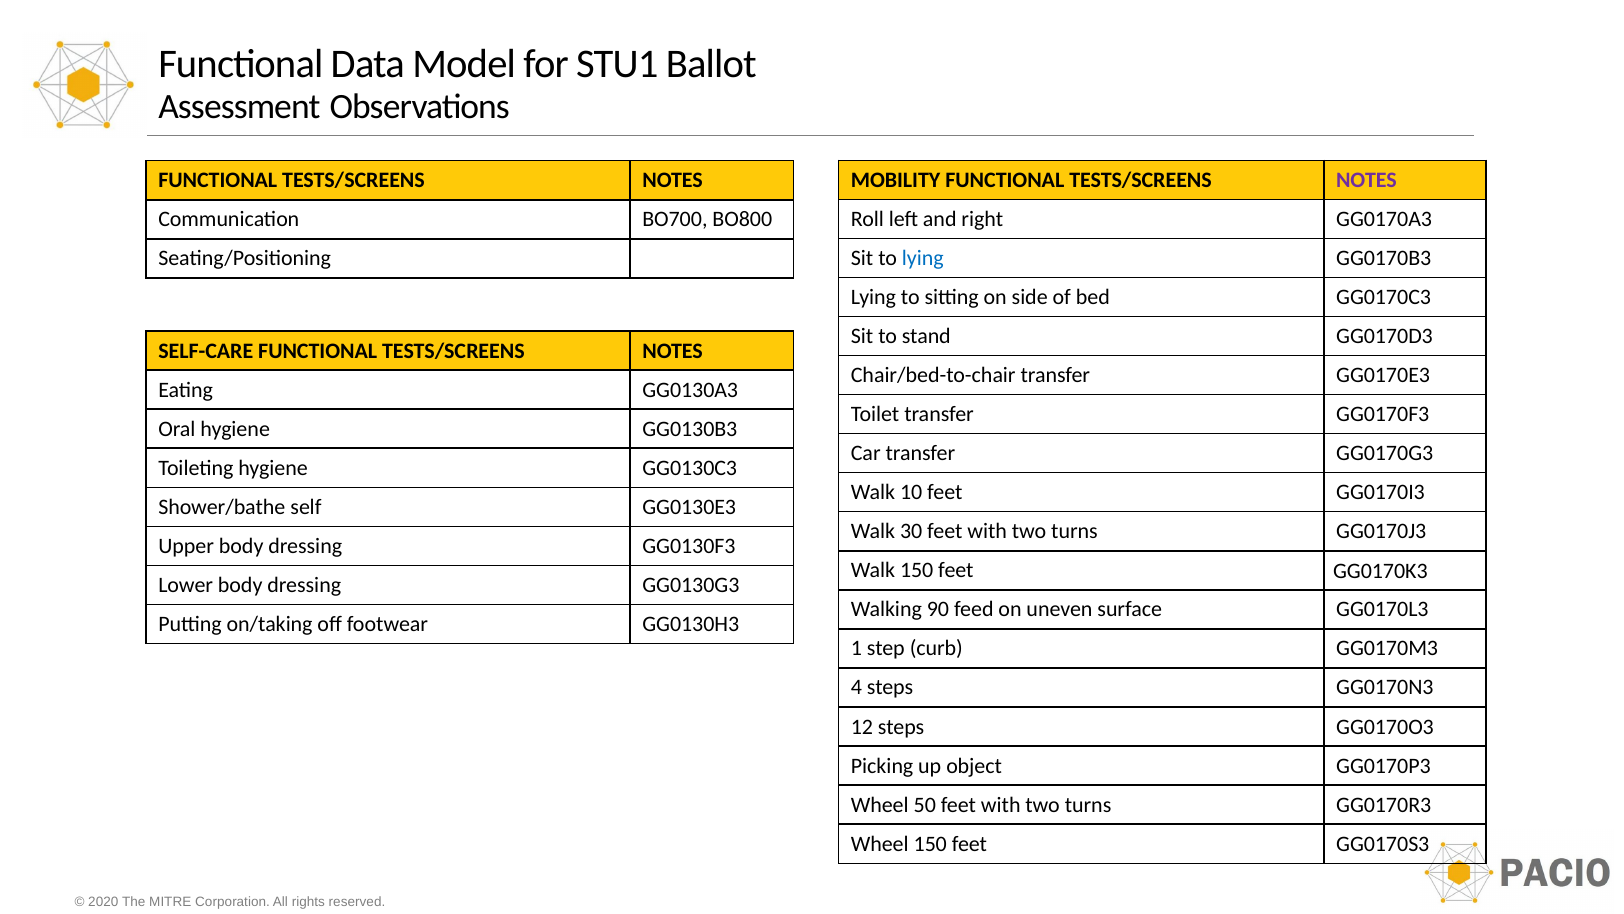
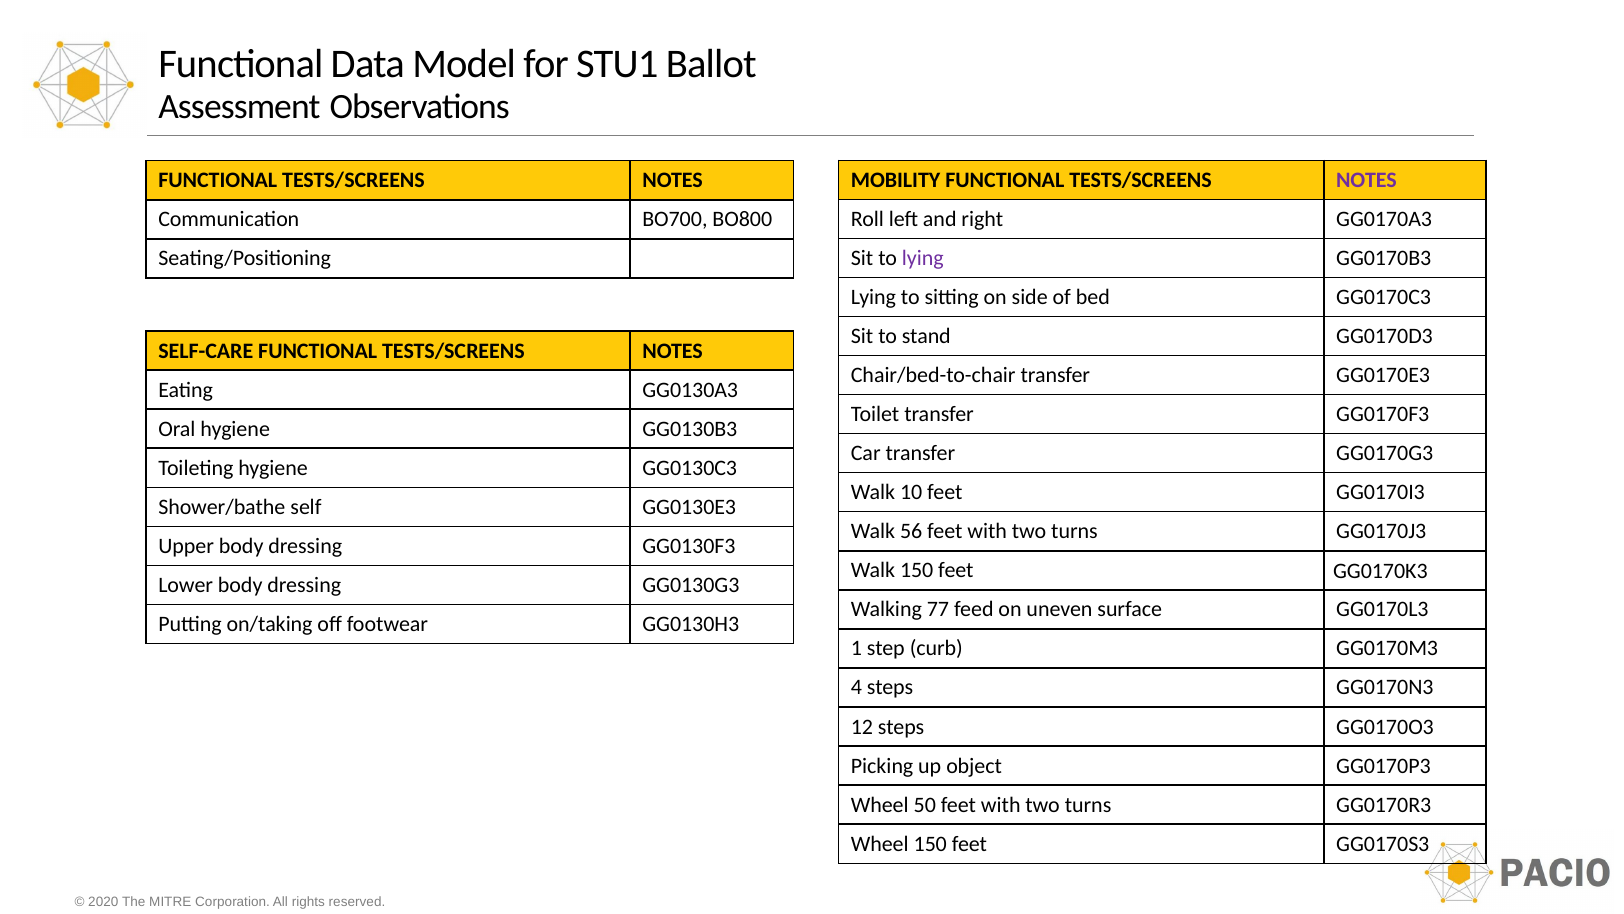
lying colour: blue -> purple (923, 258)
30: 30 -> 56 (911, 531)
90: 90 -> 77 (938, 609)
